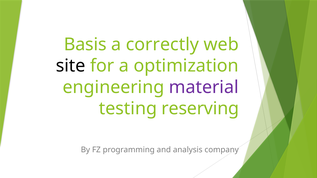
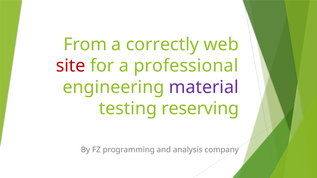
Basis: Basis -> From (85, 45)
site colour: black -> red (71, 66)
optimization: optimization -> professional (186, 66)
